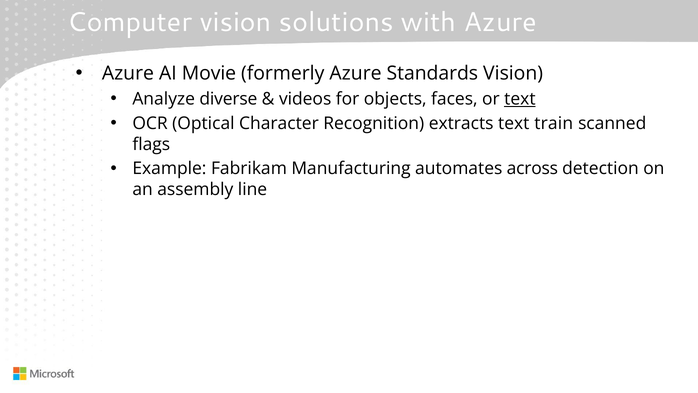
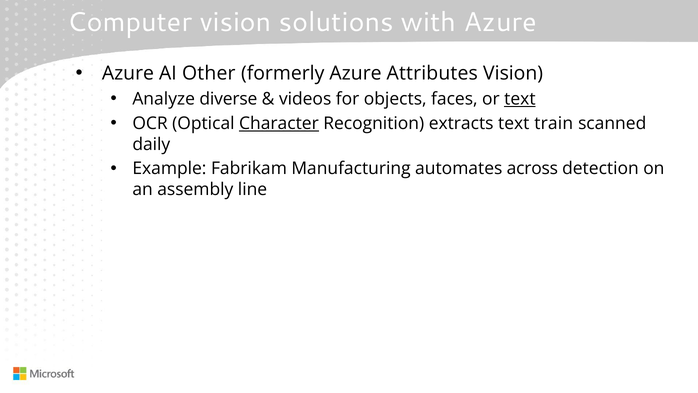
Movie: Movie -> Other (209, 73)
Standards: Standards -> Attributes (432, 73)
Character underline: none -> present (279, 123)
flags: flags -> daily (151, 144)
